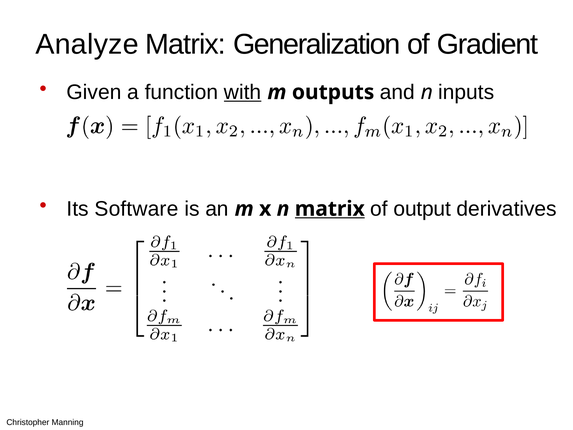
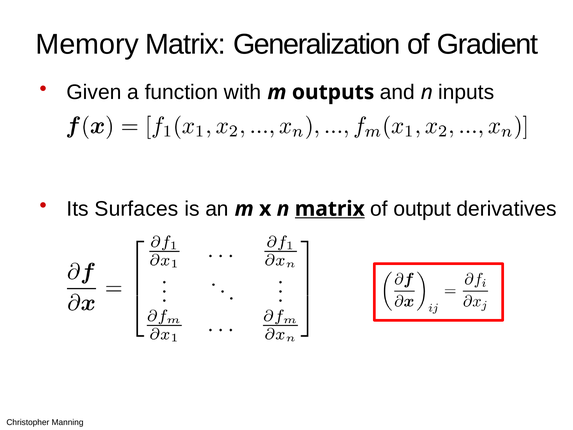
Analyze: Analyze -> Memory (87, 44)
with underline: present -> none (243, 92)
Software: Software -> Surfaces (136, 209)
